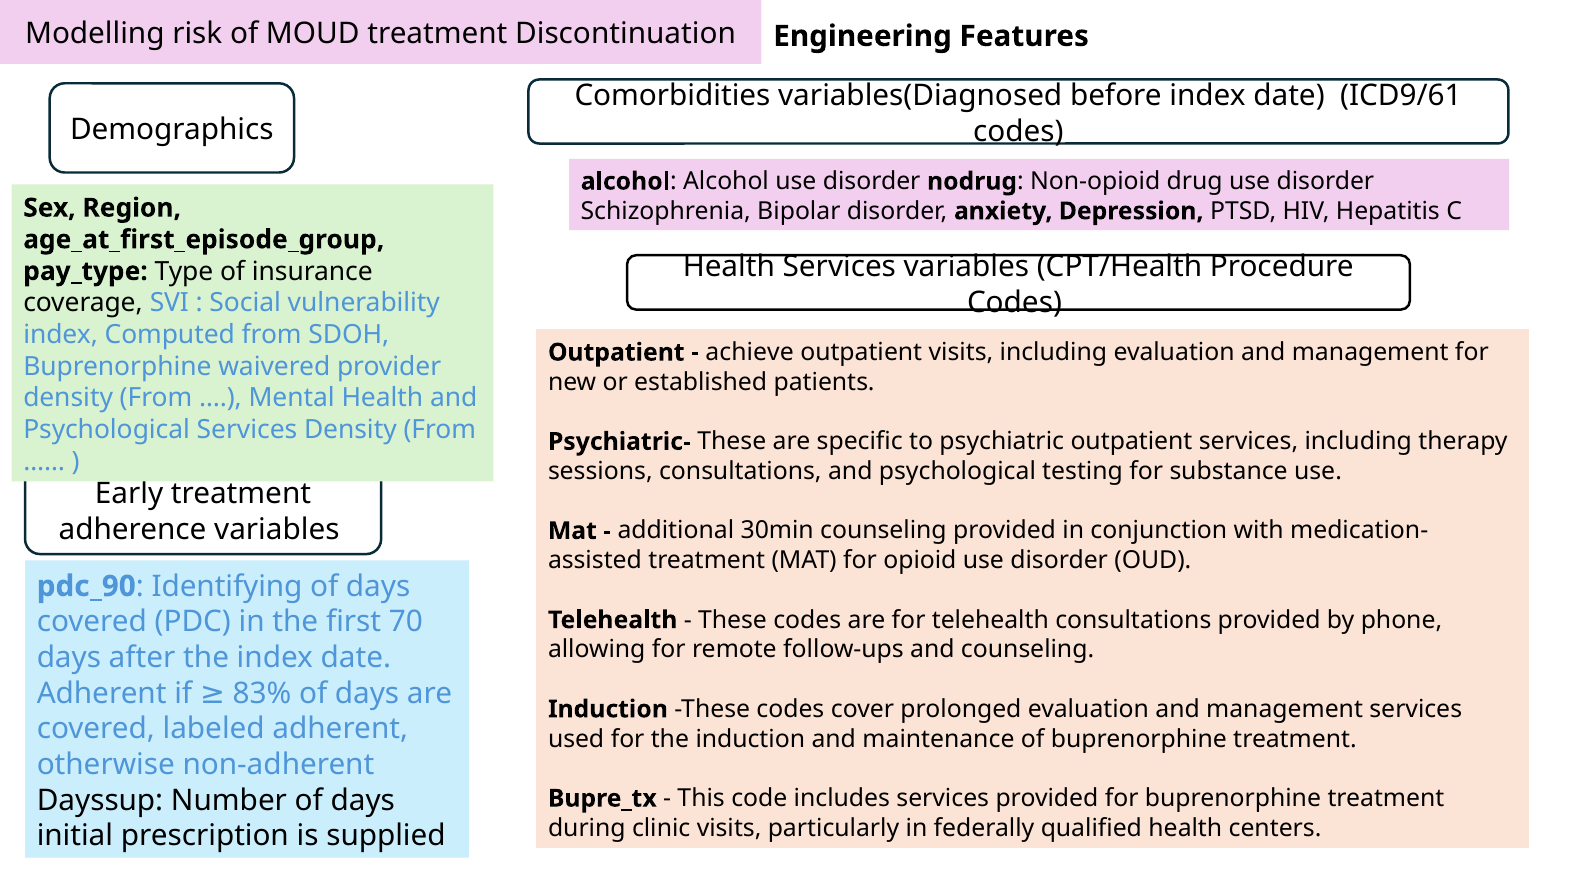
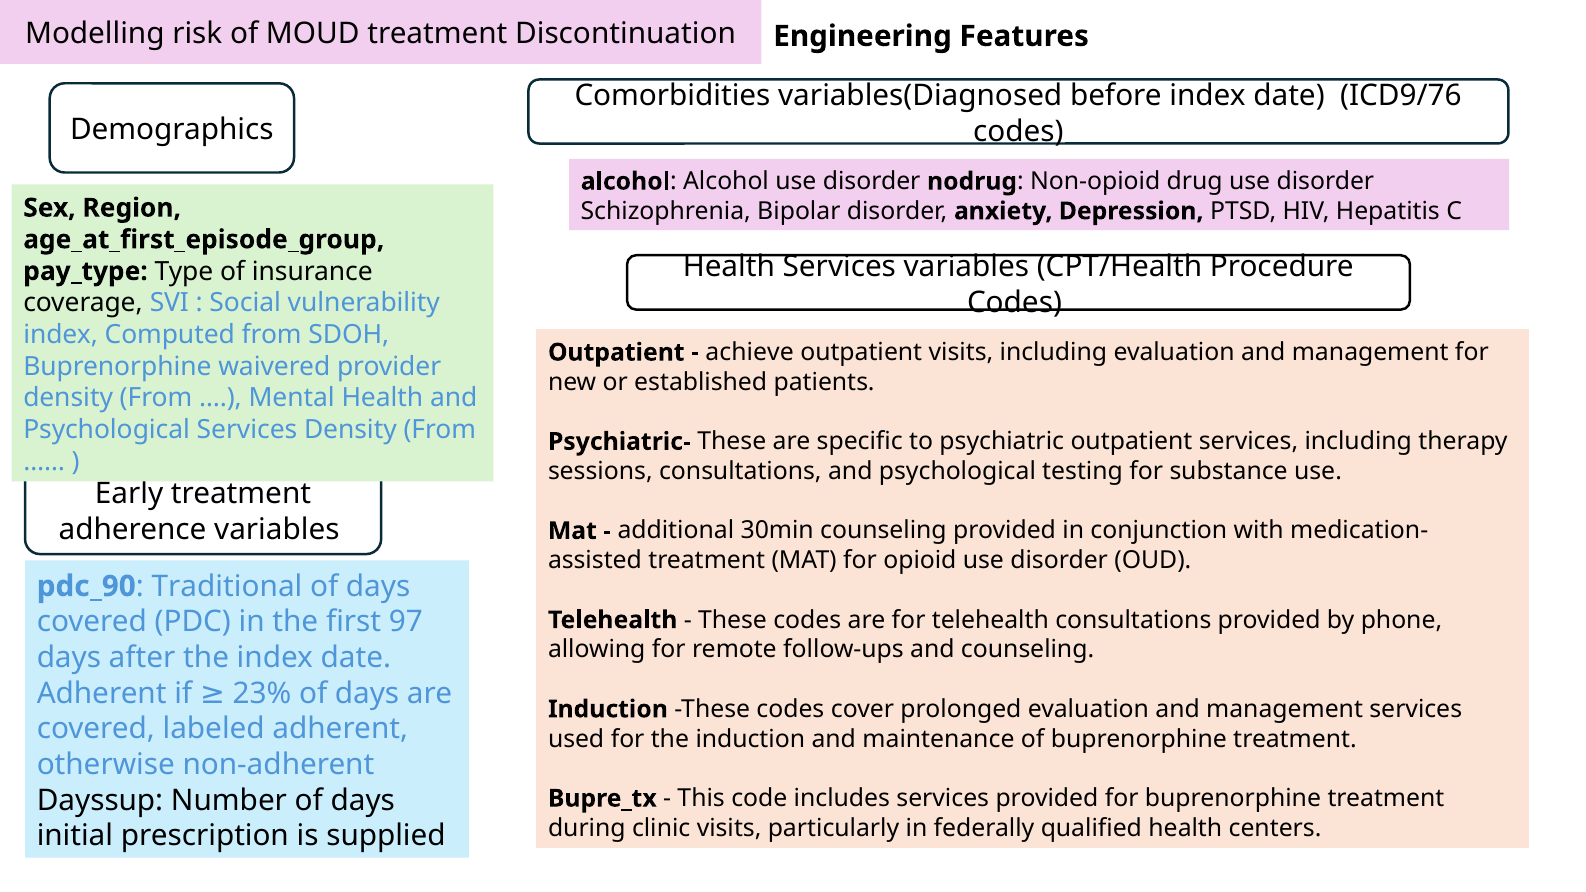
ICD9/61: ICD9/61 -> ICD9/76 (1401, 96)
Identifying: Identifying -> Traditional (227, 586)
70: 70 -> 97 (406, 622)
83%: 83% -> 23% (262, 693)
